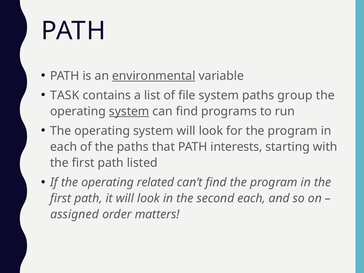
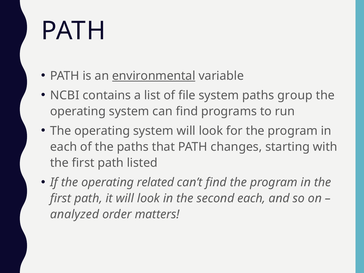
TASK: TASK -> NCBI (65, 95)
system underline: present -> none (129, 111)
interests: interests -> changes (236, 147)
assigned: assigned -> analyzed (75, 214)
